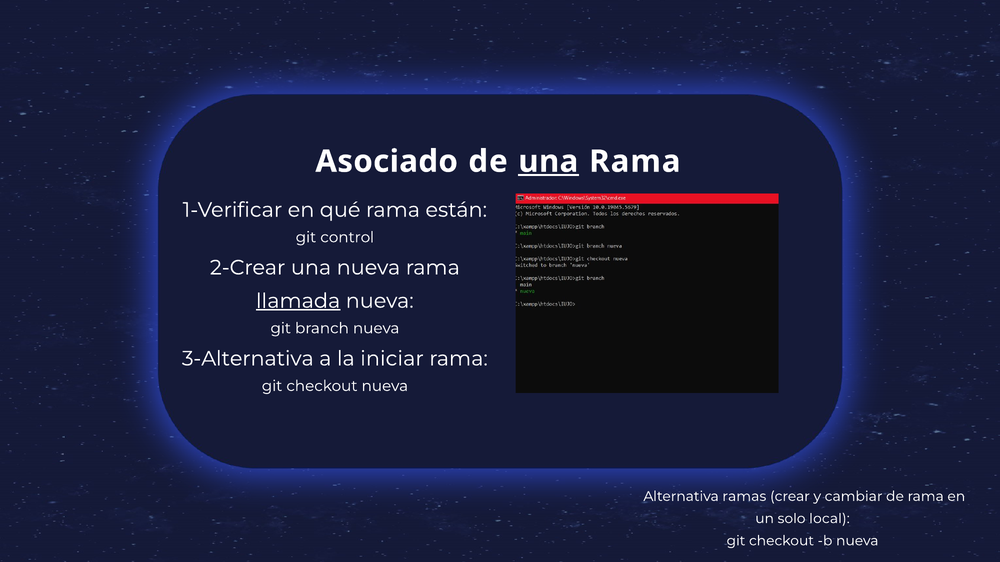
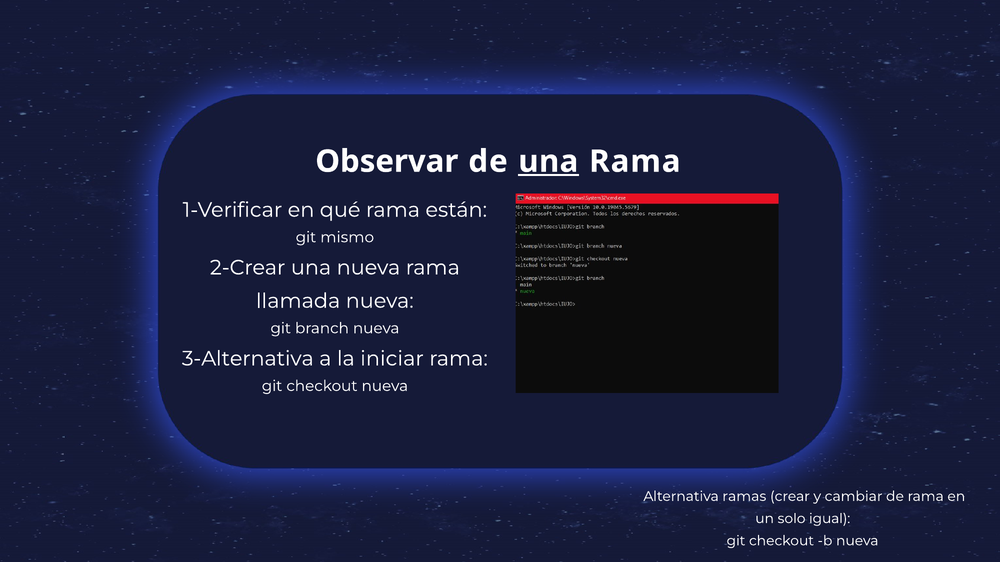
Asociado: Asociado -> Observar (387, 162)
control: control -> mismo (347, 237)
llamada underline: present -> none (298, 301)
local: local -> igual (830, 519)
